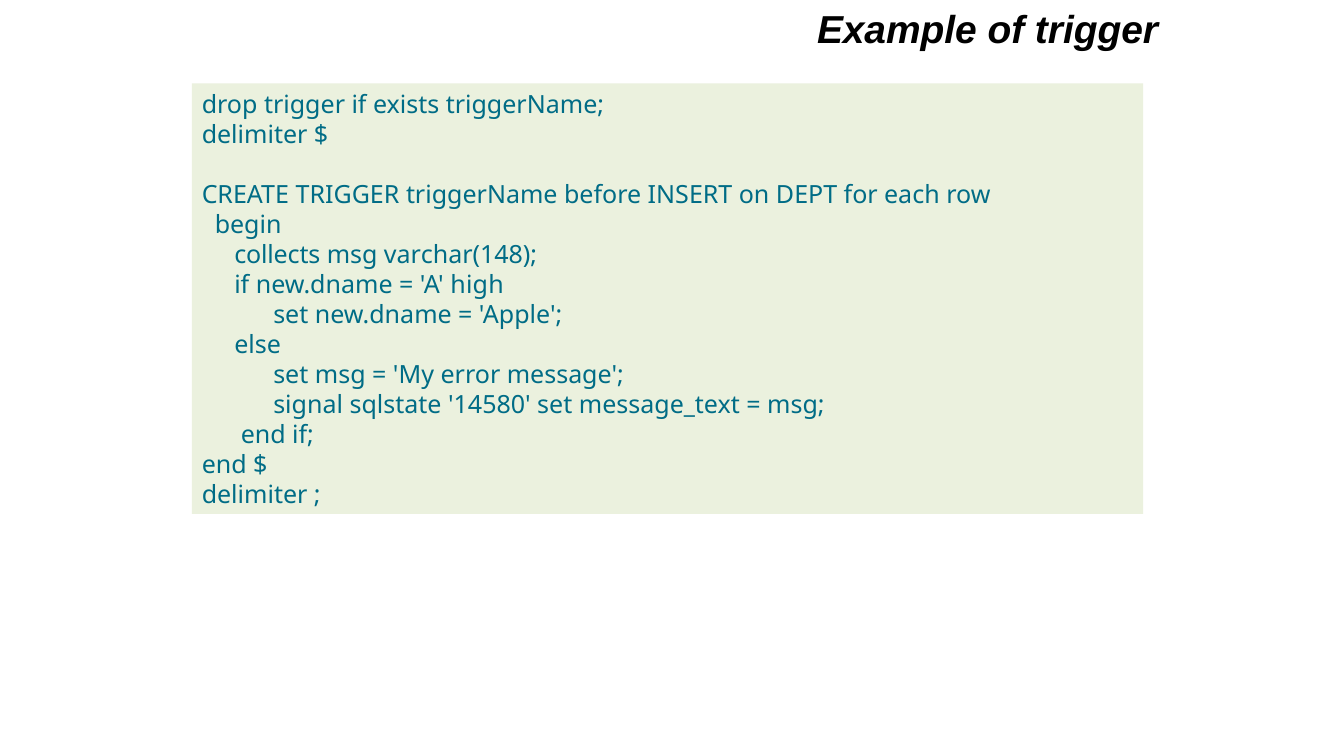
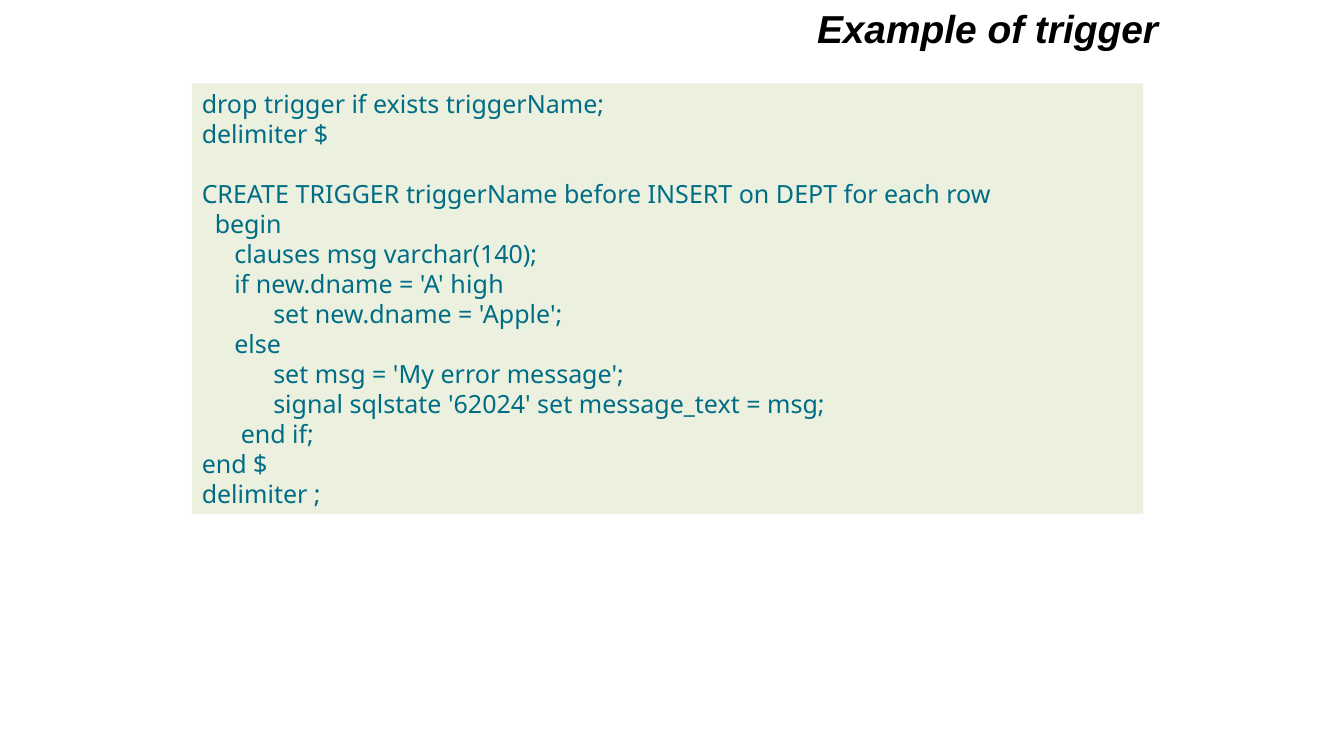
collects: collects -> clauses (277, 255)
varchar(148: varchar(148 -> varchar(140 (461, 255)
14580: 14580 -> 62024 (489, 406)
